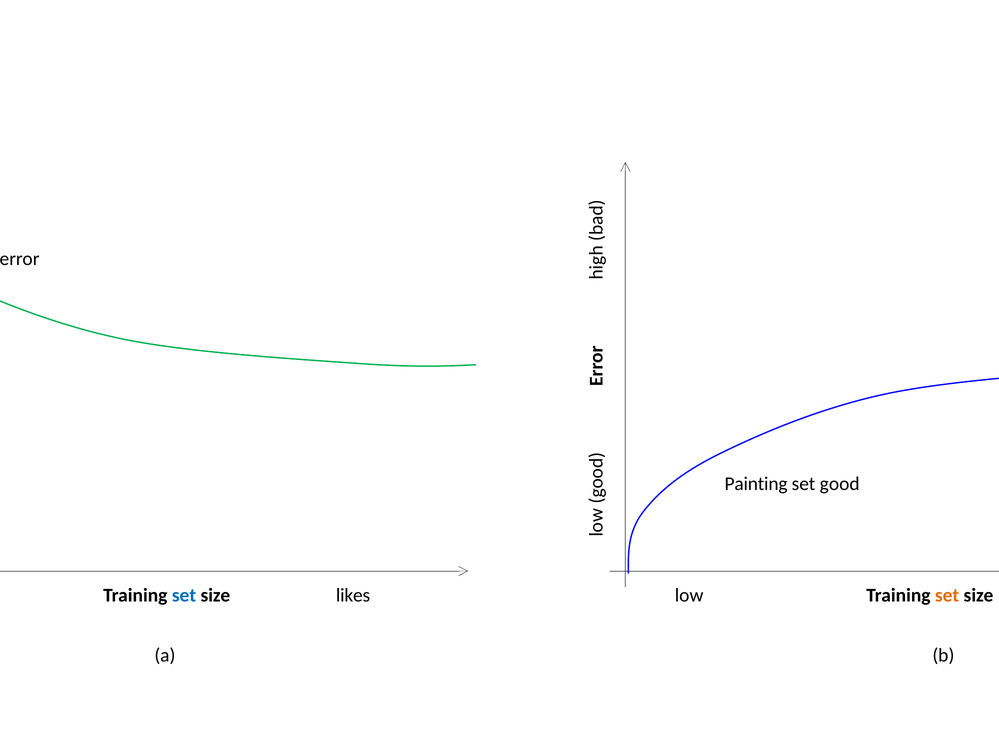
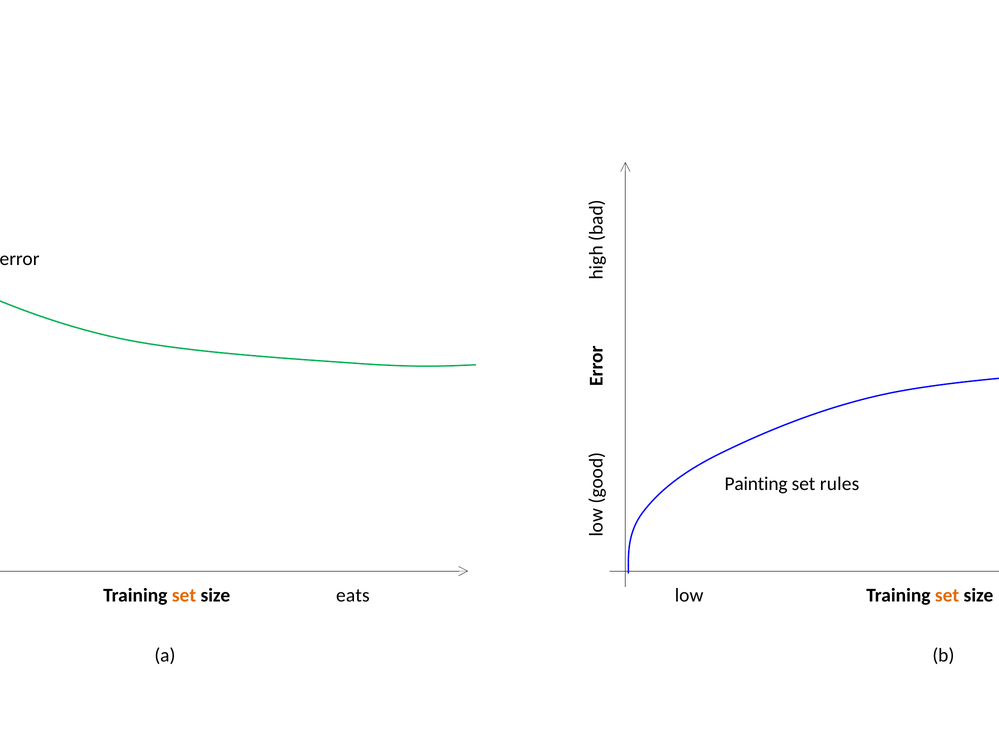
good: good -> rules (840, 484)
set colour: blue -> orange (184, 595)
likes: likes -> eats (353, 595)
